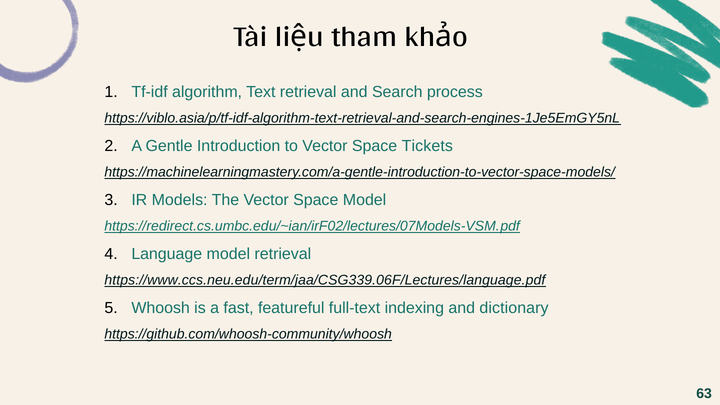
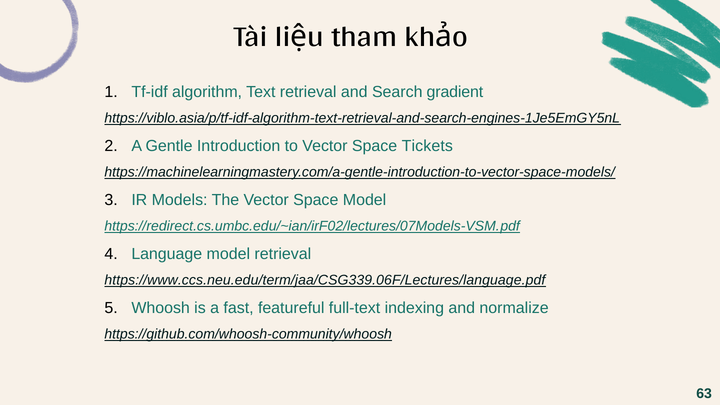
process: process -> gradient (455, 92)
dictionary: dictionary -> normalize (514, 308)
